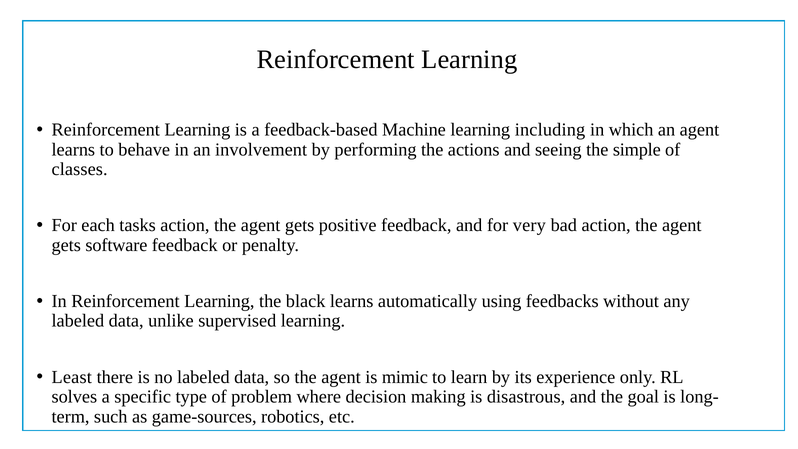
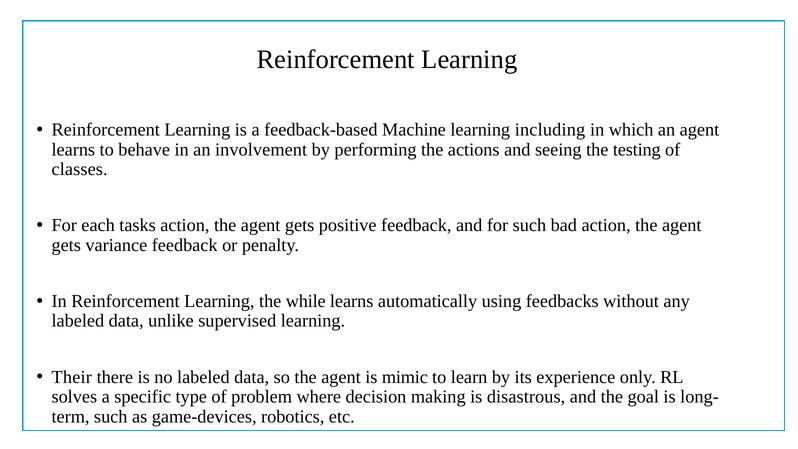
simple: simple -> testing (637, 150)
for very: very -> such (529, 225)
software: software -> variance (116, 245)
black: black -> while (306, 301)
Least: Least -> Their (72, 377)
game-sources: game-sources -> game-devices (204, 416)
